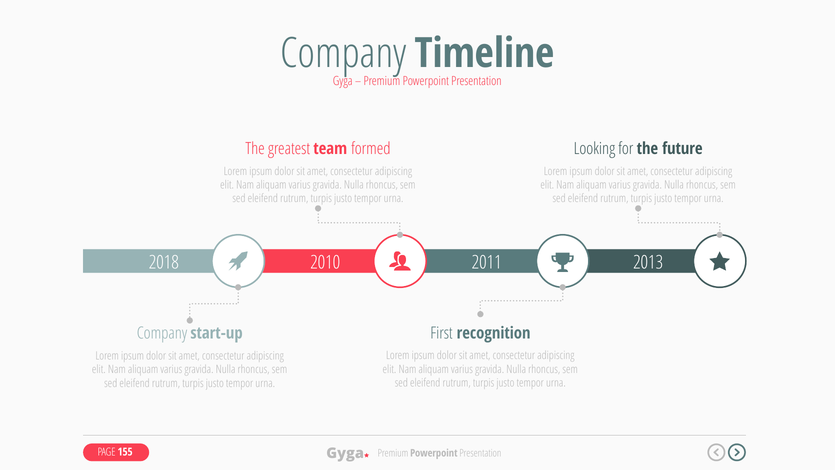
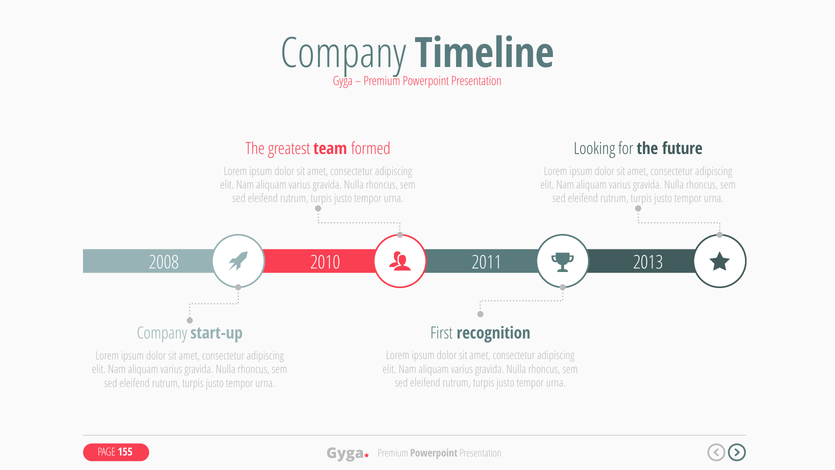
2018: 2018 -> 2008 (164, 262)
